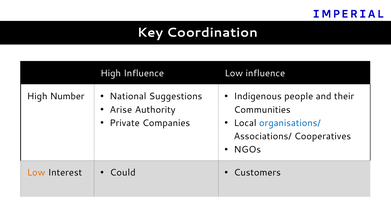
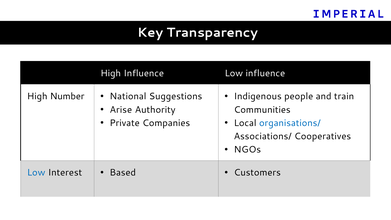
Coordination: Coordination -> Transparency (212, 32)
their: their -> train (344, 96)
Low colour: orange -> blue (36, 173)
Could: Could -> Based (123, 173)
